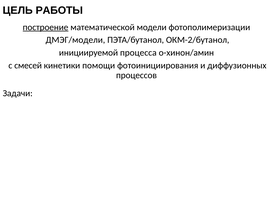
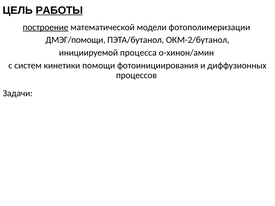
РАБОТЫ underline: none -> present (59, 10)
ДМЭГ/модели: ДМЭГ/модели -> ДМЭГ/помощи (75, 40)
смесей: смесей -> систем (28, 66)
